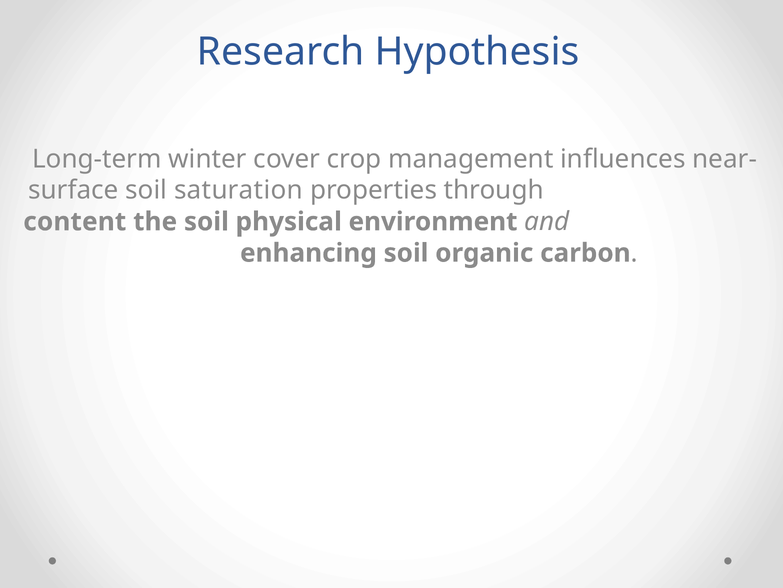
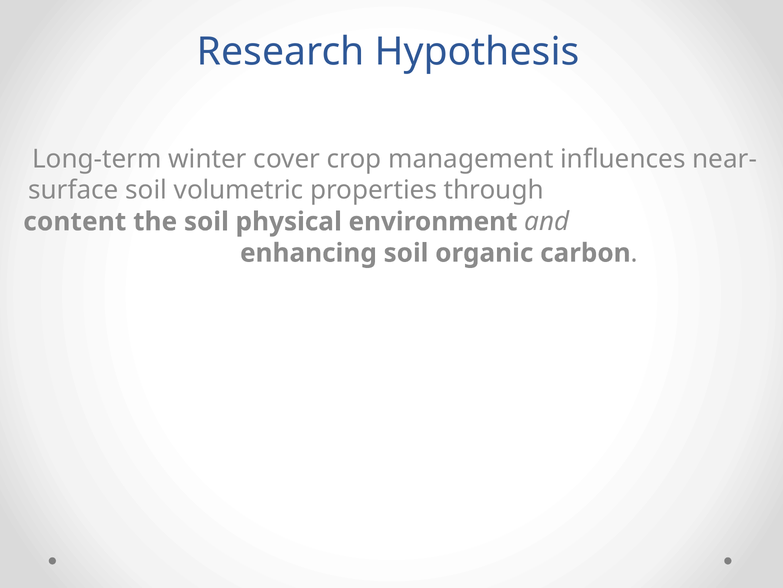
saturation: saturation -> volumetric (239, 190)
